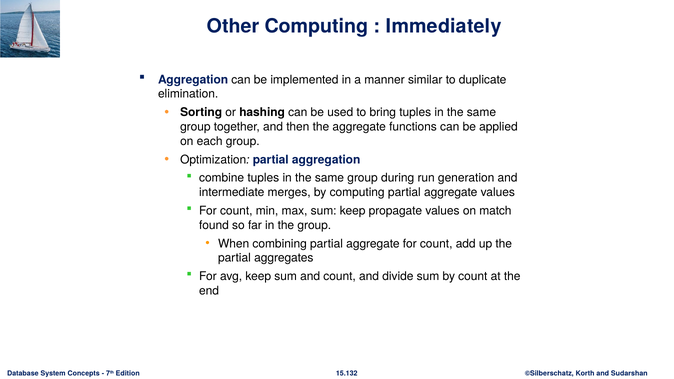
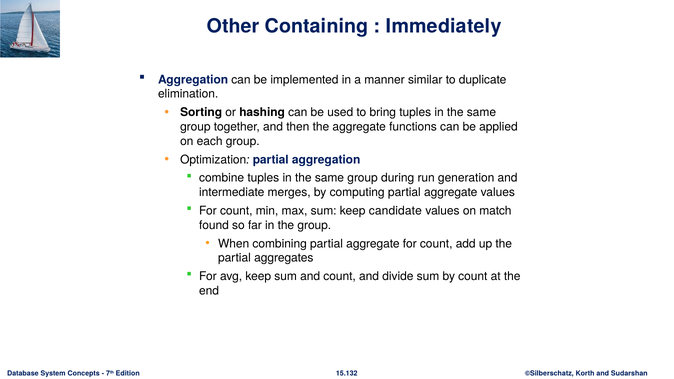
Other Computing: Computing -> Containing (317, 26)
propagate: propagate -> candidate (395, 211)
